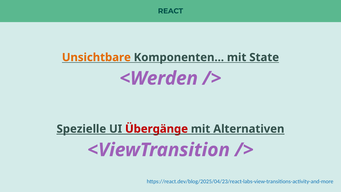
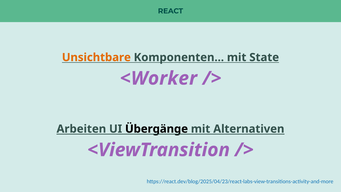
<Werden: <Werden -> <Worker (158, 78)
Spezielle: Spezielle -> Arbeiten (81, 129)
Übergänge colour: red -> black (157, 129)
